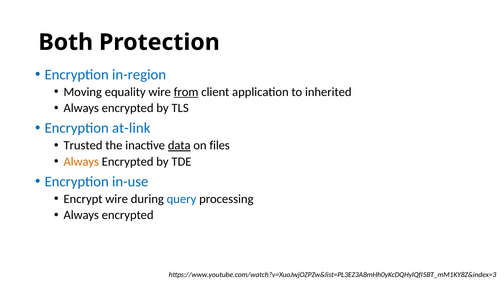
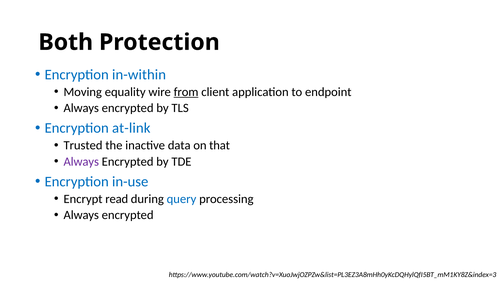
in-region: in-region -> in-within (139, 75)
inherited: inherited -> endpoint (328, 92)
data underline: present -> none (179, 146)
files: files -> that (220, 146)
Always colour: orange -> purple (81, 162)
Encrypt wire: wire -> read (117, 199)
